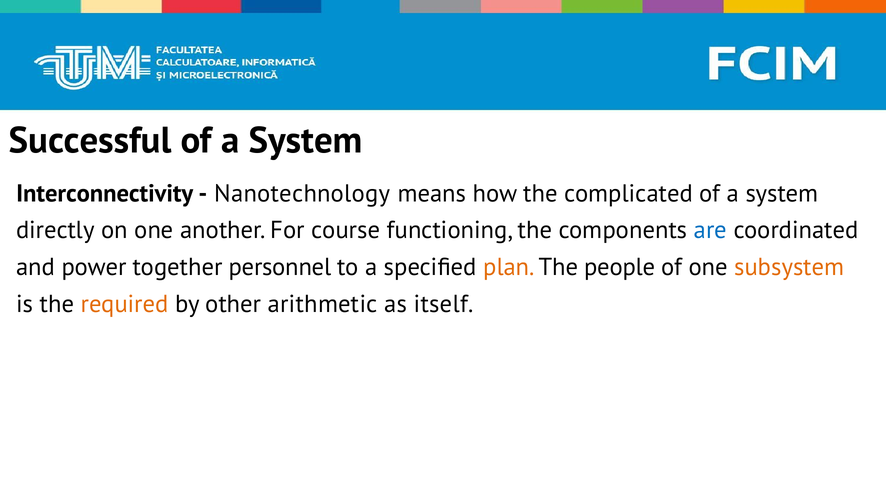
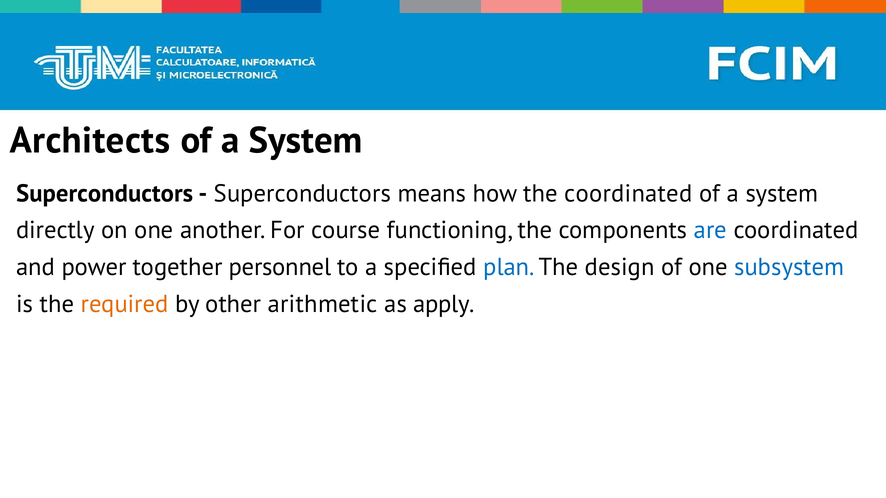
Successful: Successful -> Architects (90, 141)
Interconnectivity: Interconnectivity -> Superconductors (105, 194)
Nanotechnology: Nanotechnology -> Superconductors (302, 194)
the complicated: complicated -> coordinated (628, 194)
plan colour: orange -> blue (509, 267)
people: people -> design (620, 267)
subsystem colour: orange -> blue (789, 267)
itself: itself -> apply (444, 304)
